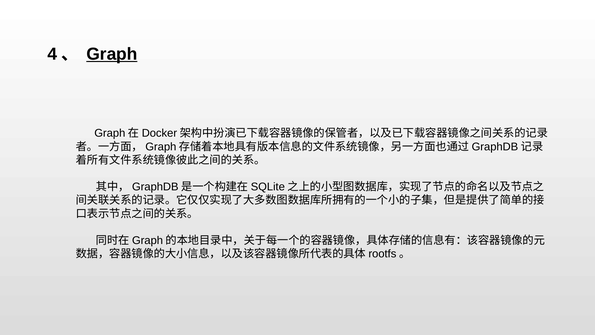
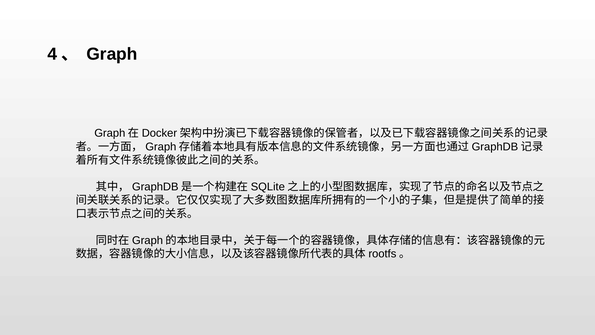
Graph underline: present -> none (112, 54)
